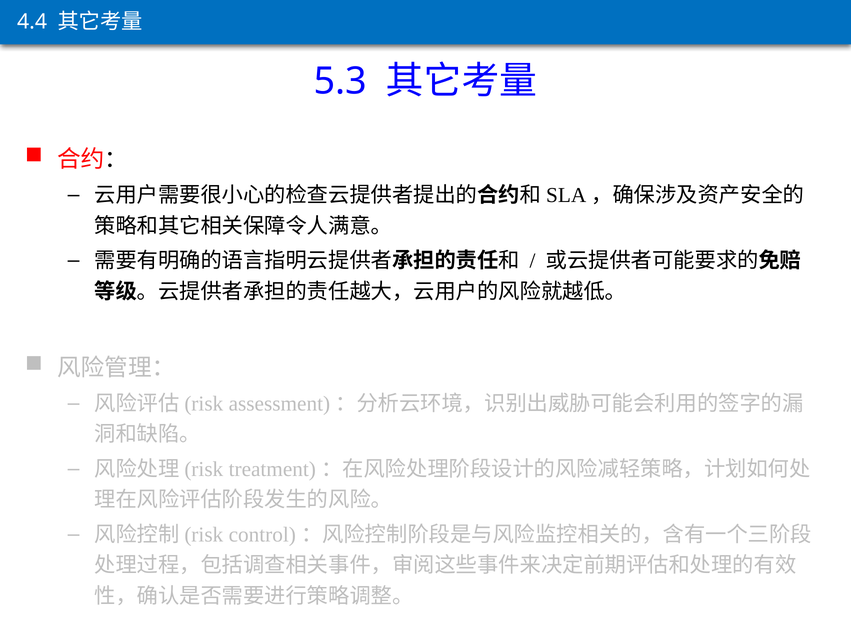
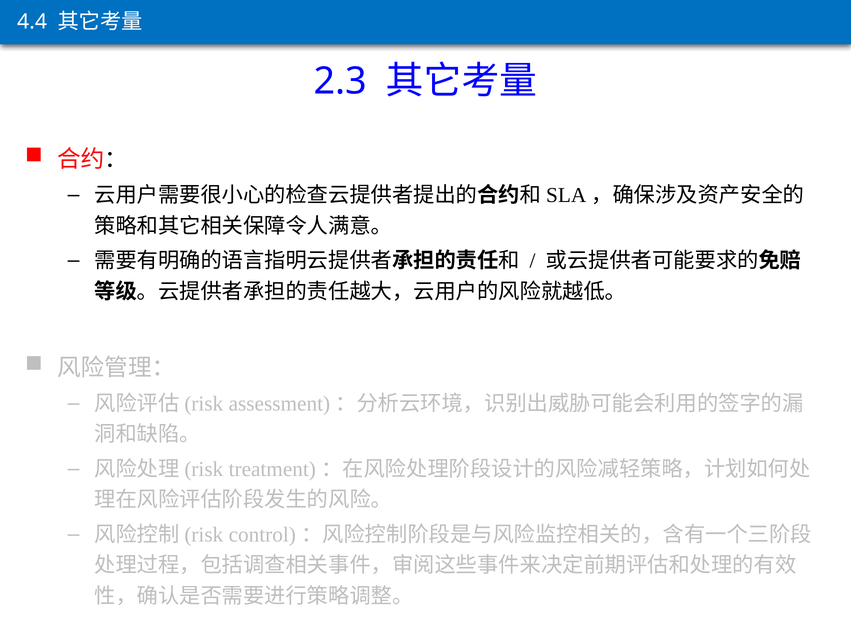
5.3: 5.3 -> 2.3 (340, 81)
